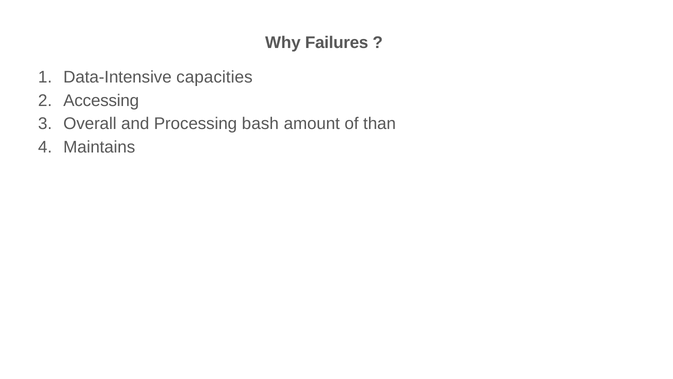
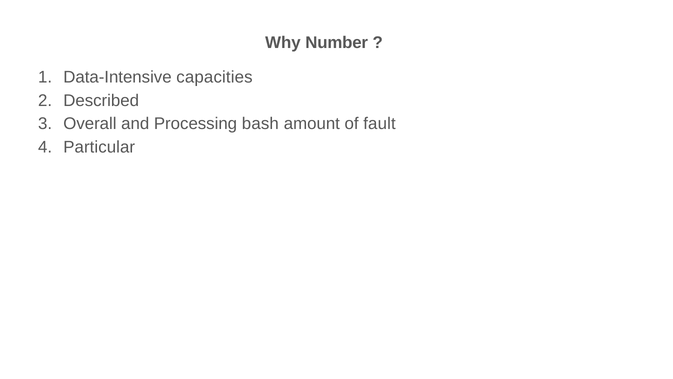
Failures: Failures -> Number (337, 43)
Accessing: Accessing -> Described (101, 100)
than: than -> fault (380, 124)
Maintains: Maintains -> Particular (99, 147)
